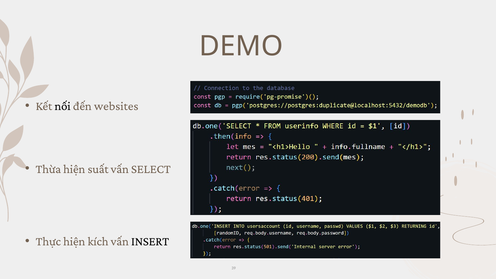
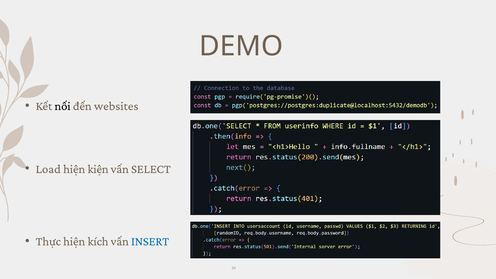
Thừa: Thừa -> Load (48, 169)
suất: suất -> kiện (98, 169)
INSERT colour: black -> blue (150, 241)
